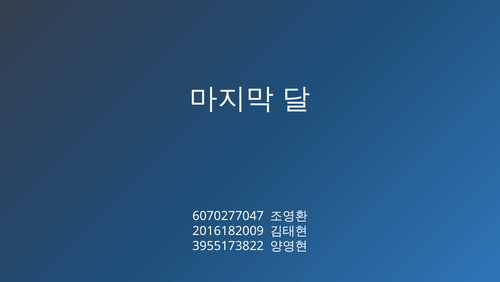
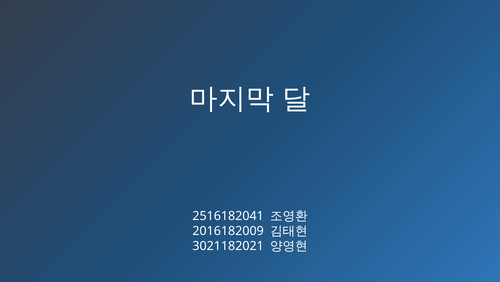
6070277047: 6070277047 -> 2516182041 (228, 215)
3955173822: 3955173822 -> 3021182021 (228, 245)
